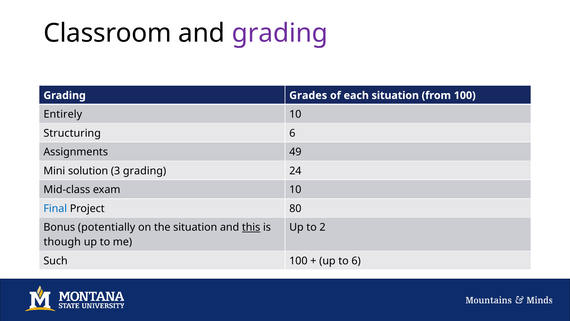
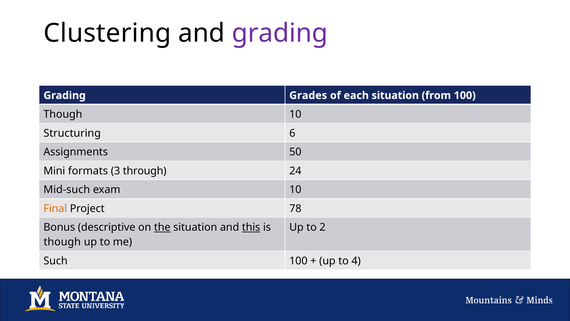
Classroom: Classroom -> Clustering (107, 33)
Entirely: Entirely -> Though (63, 114)
49: 49 -> 50 (295, 152)
solution: solution -> formats (88, 171)
3 grading: grading -> through (145, 171)
Mid-class: Mid-class -> Mid-such (67, 190)
Final colour: blue -> orange (55, 208)
80: 80 -> 78 (295, 208)
potentially: potentially -> descriptive (107, 227)
the underline: none -> present (162, 227)
to 6: 6 -> 4 (356, 261)
